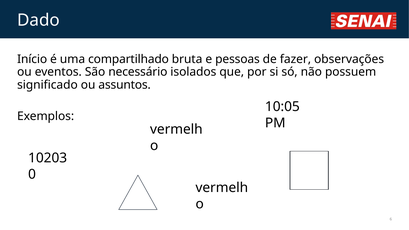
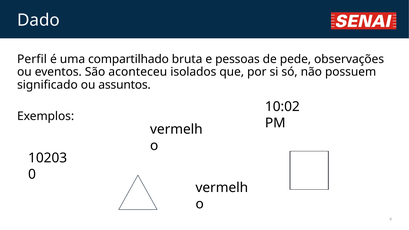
Início: Início -> Perfil (32, 59)
fazer: fazer -> pede (295, 59)
necessário: necessário -> aconteceu (138, 72)
10:05: 10:05 -> 10:02 (282, 107)
